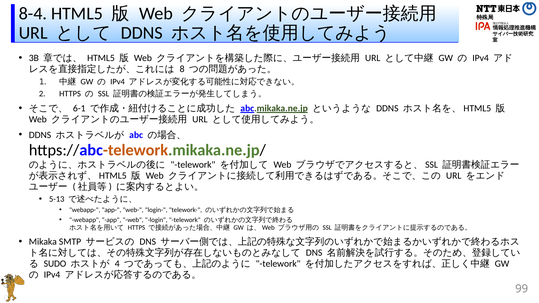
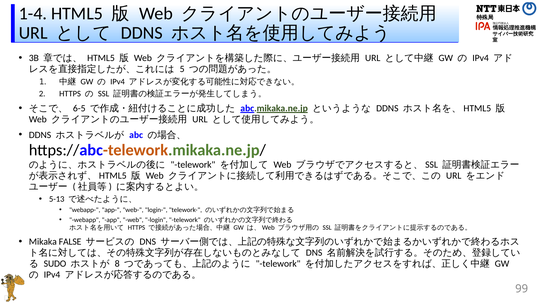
8-4: 8-4 -> 1-4 (33, 13)
8: 8 -> 5 (182, 69)
6-1: 6-1 -> 6-5 (79, 109)
SMTP: SMTP -> FALSE (70, 242)
4: 4 -> 8 (117, 264)
